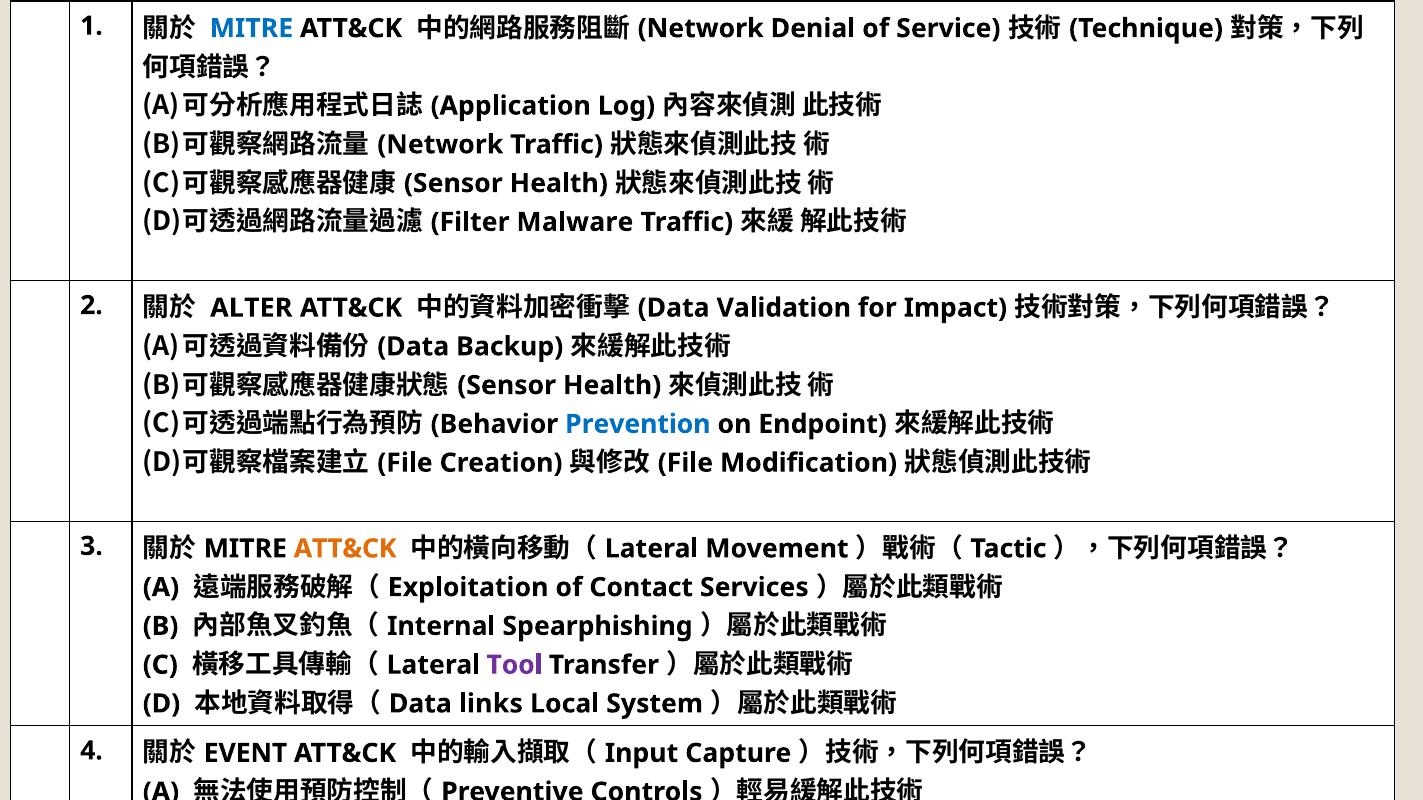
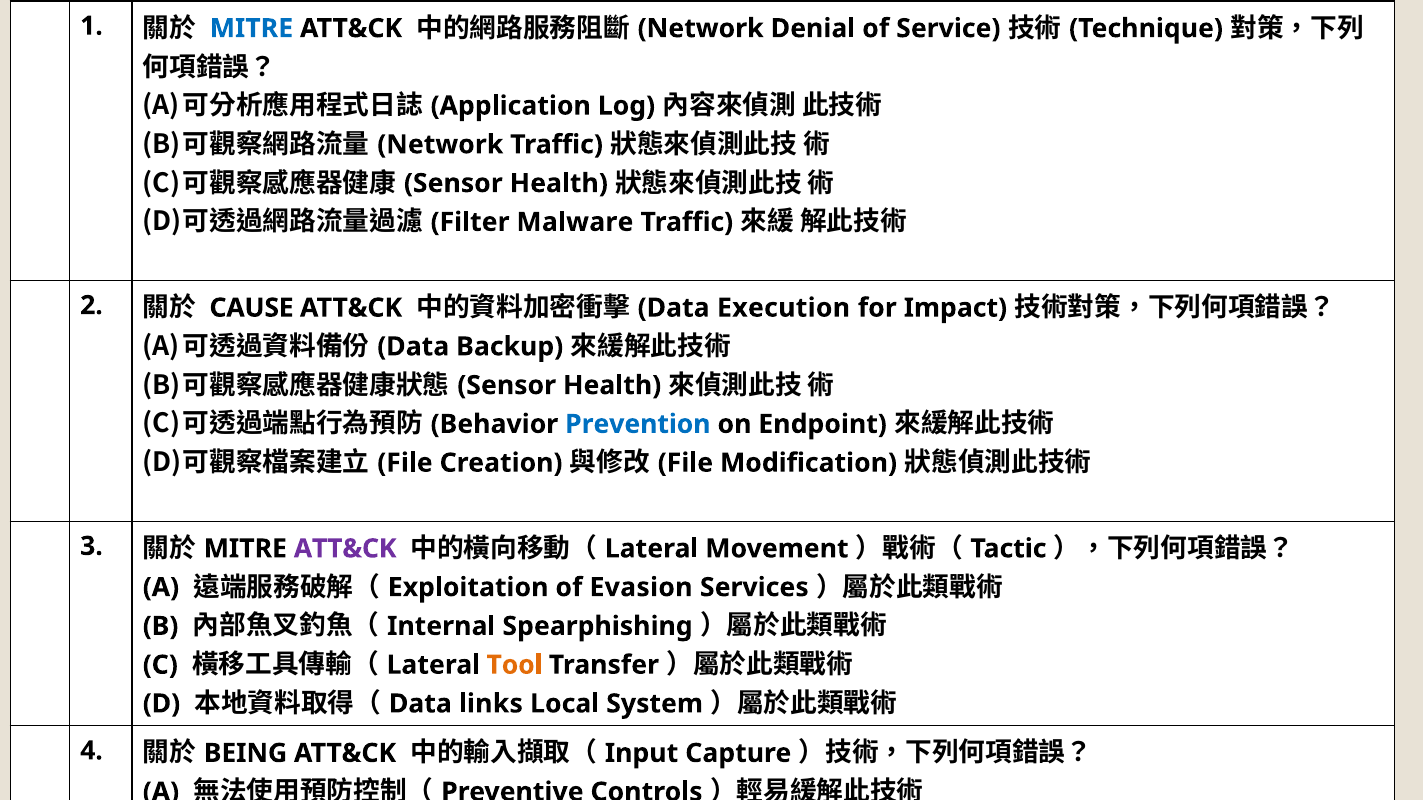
ALTER: ALTER -> CAUSE (252, 308)
Validation: Validation -> Execution (784, 308)
ATT&CK colour: orange -> purple (345, 549)
Contact: Contact -> Evasion (641, 588)
Tool colour: purple -> orange (515, 665)
EVENT: EVENT -> BEING (245, 754)
